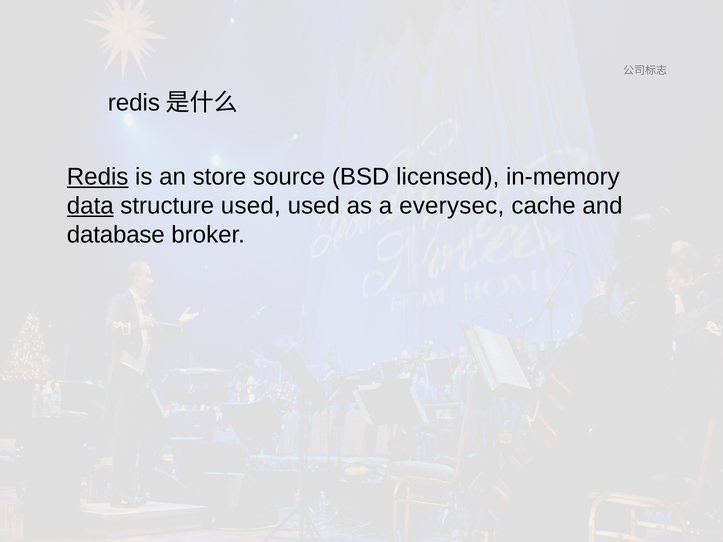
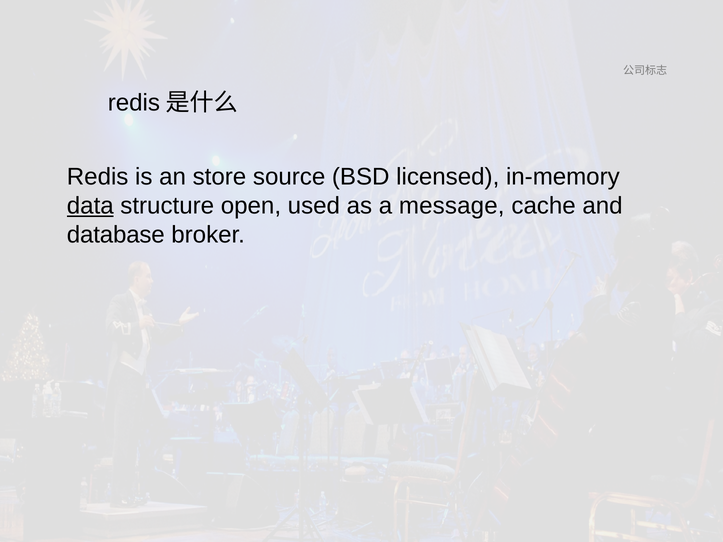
Redis underline: present -> none (98, 177)
structure used: used -> open (251, 206)
everysec: everysec -> message (452, 206)
